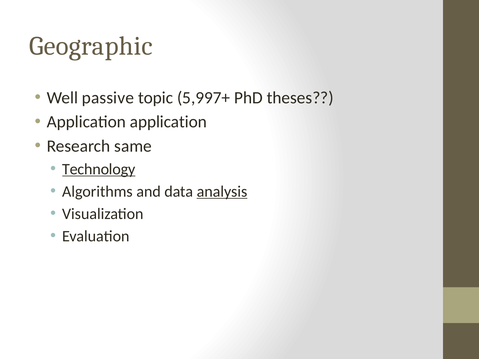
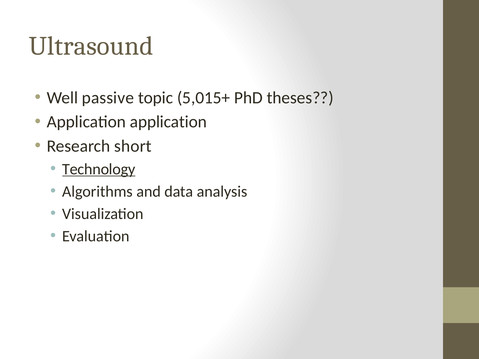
Geographic: Geographic -> Ultrasound (91, 46)
5,997+: 5,997+ -> 5,015+ (204, 98)
same: same -> short (133, 146)
analysis underline: present -> none (222, 192)
